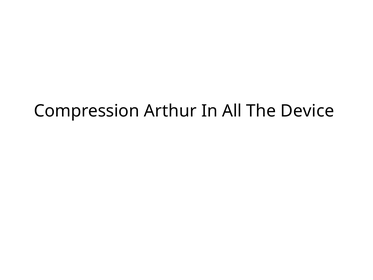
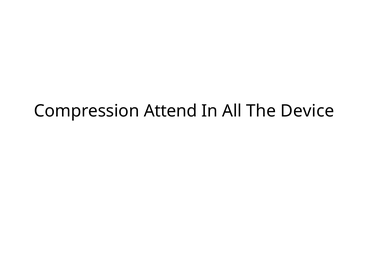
Arthur: Arthur -> Attend (170, 111)
